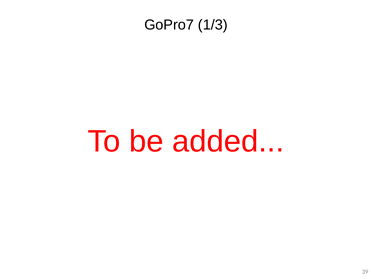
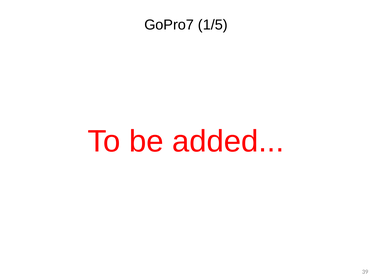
1/3: 1/3 -> 1/5 (213, 25)
